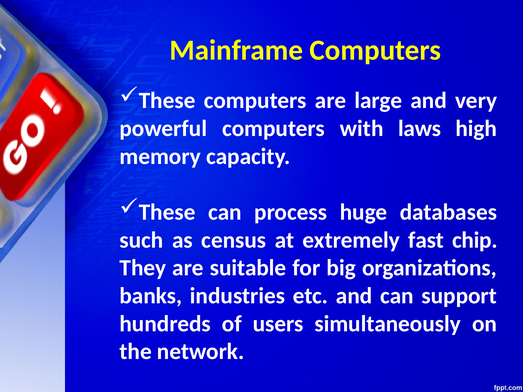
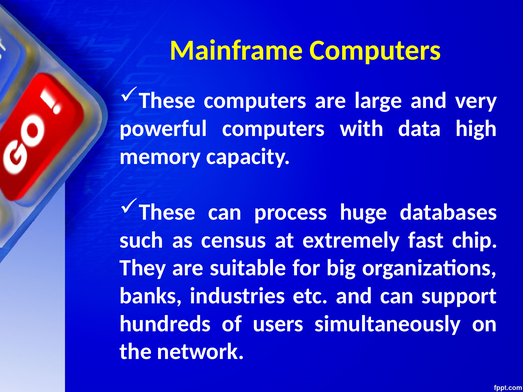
laws: laws -> data (420, 129)
